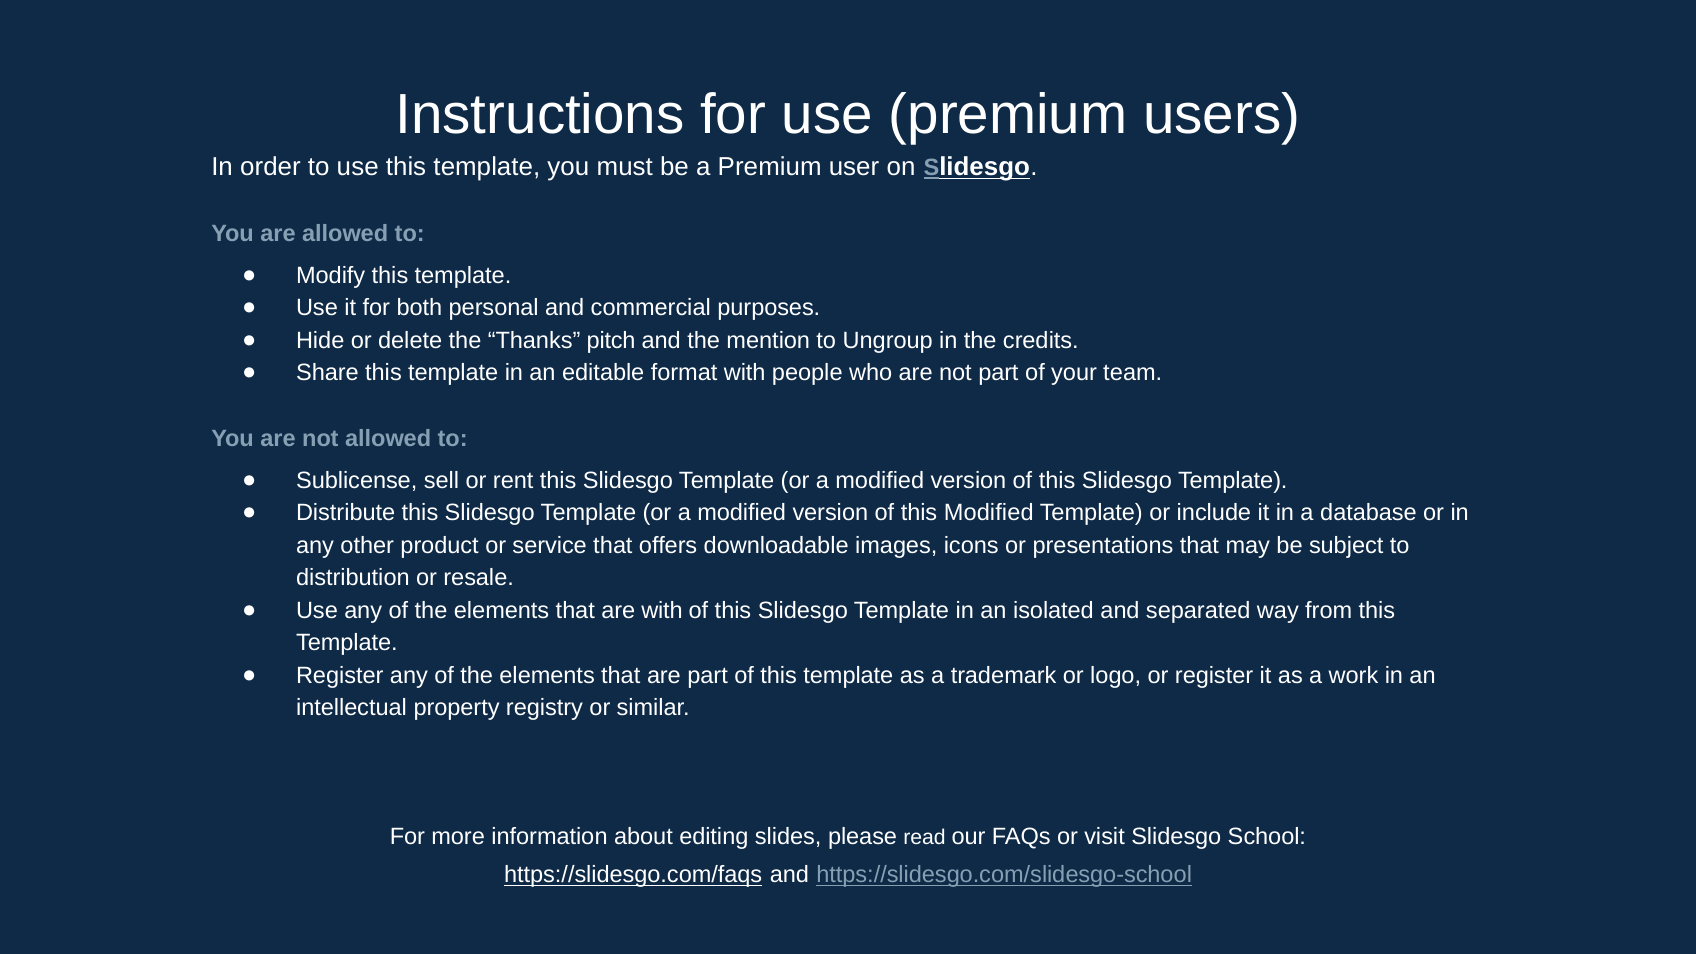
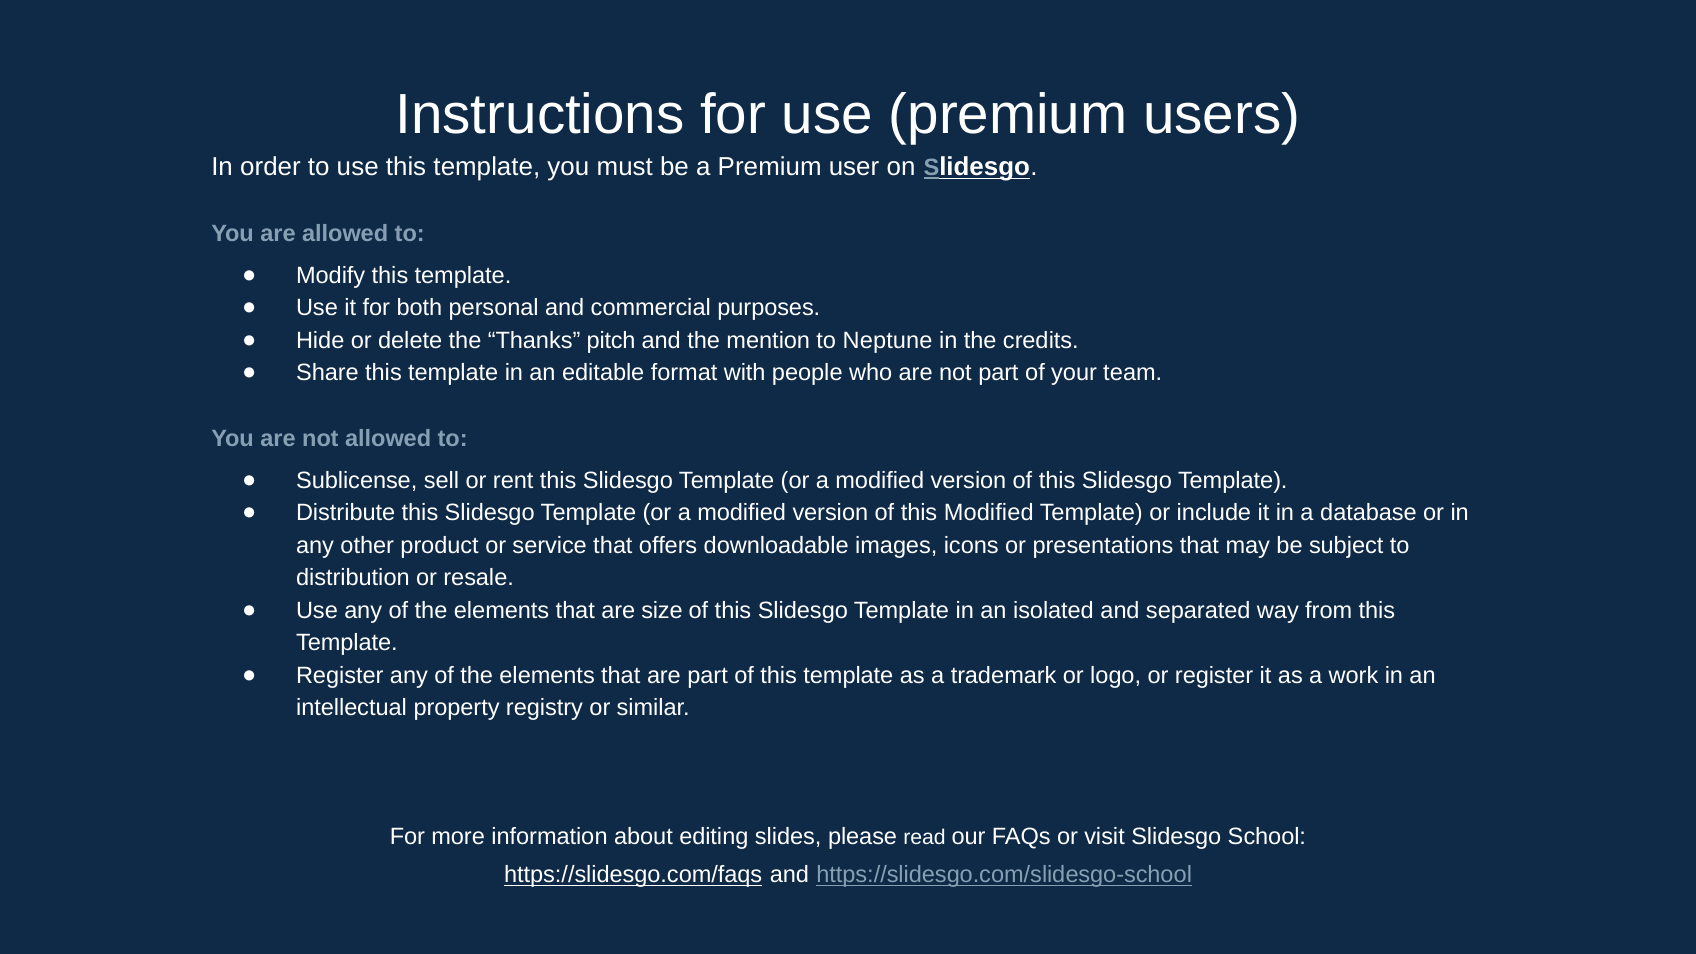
Ungroup: Ungroup -> Neptune (888, 341)
are with: with -> size (662, 611)
